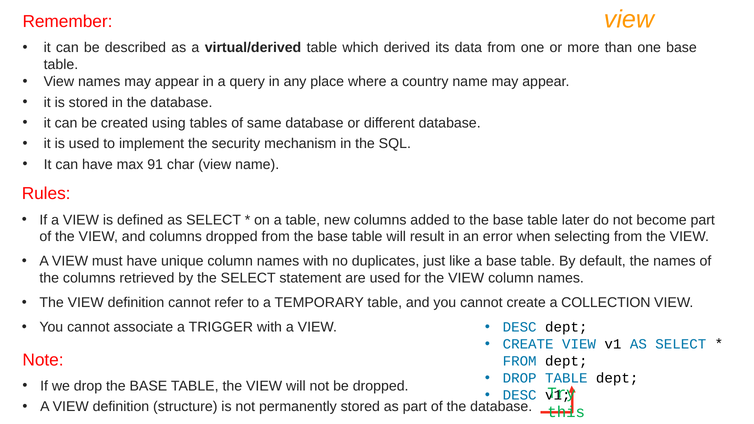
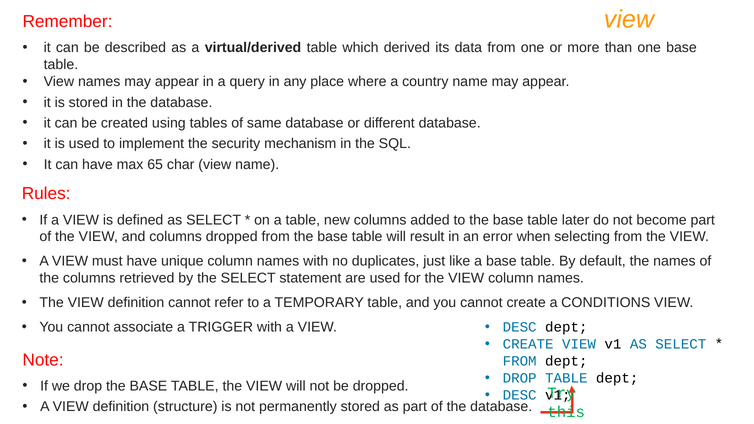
91: 91 -> 65 (155, 165)
COLLECTION: COLLECTION -> CONDITIONS (606, 303)
